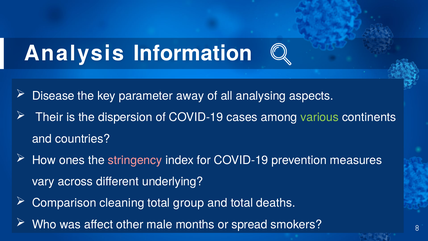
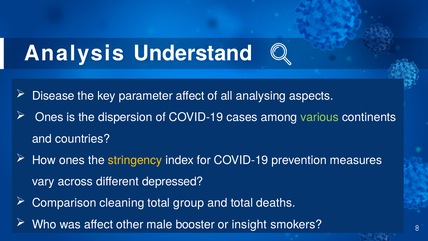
Information: Information -> Understand (193, 53)
parameter away: away -> affect (190, 96)
Their: Their -> Ones (49, 117)
stringency colour: pink -> yellow (135, 160)
underlying: underlying -> depressed (173, 181)
months: months -> booster (195, 224)
spread: spread -> insight (249, 224)
